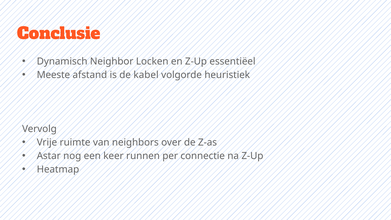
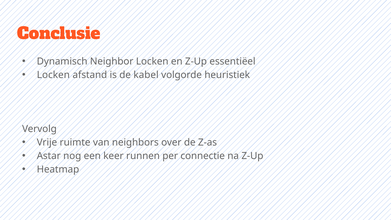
Meeste: Meeste -> Locken (53, 75)
